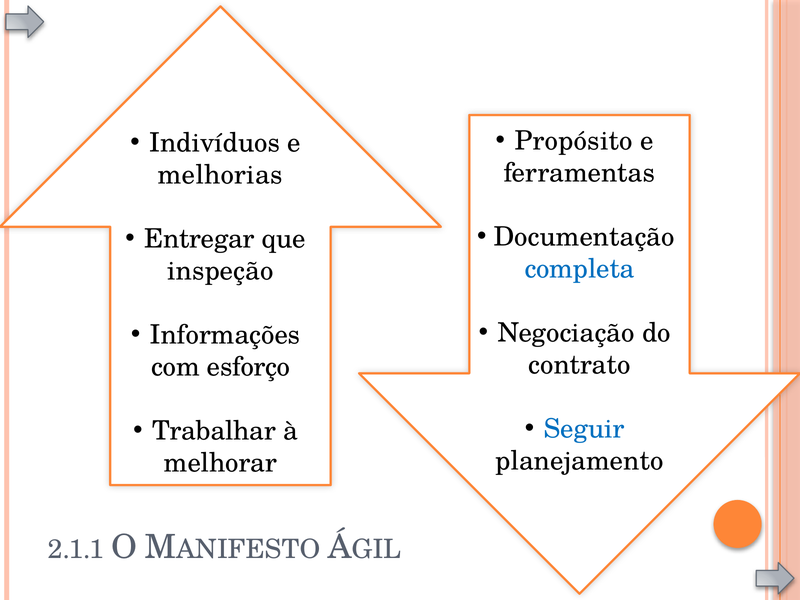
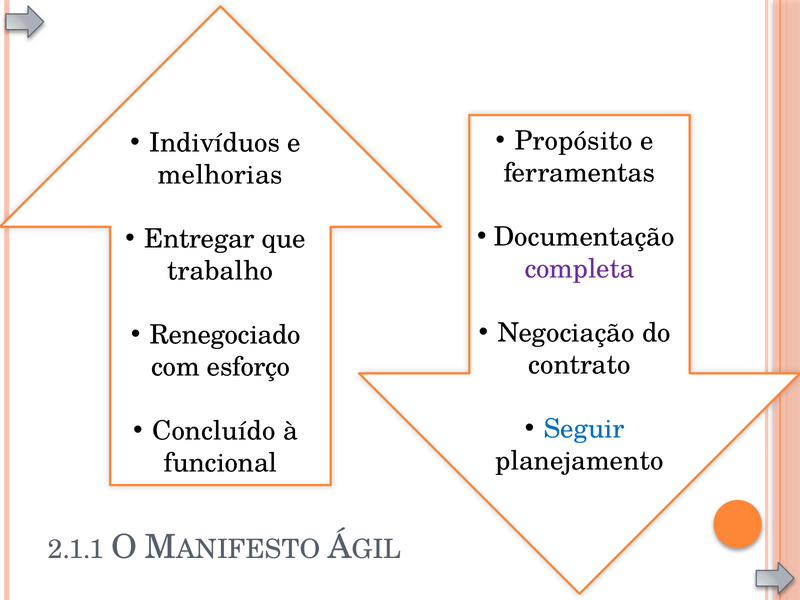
completa colour: blue -> purple (580, 269)
inspeção: inspeção -> trabalho (220, 271)
Informações: Informações -> Renegociado (225, 335)
Trabalhar: Trabalhar -> Concluído (214, 431)
melhorar: melhorar -> funcional (220, 463)
